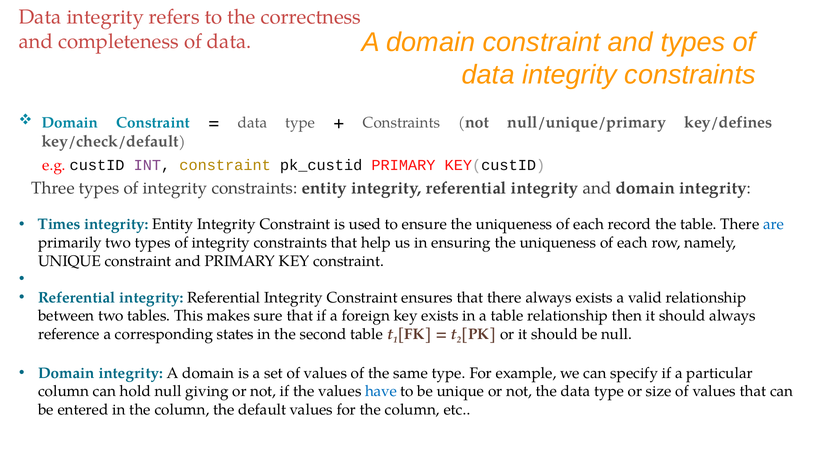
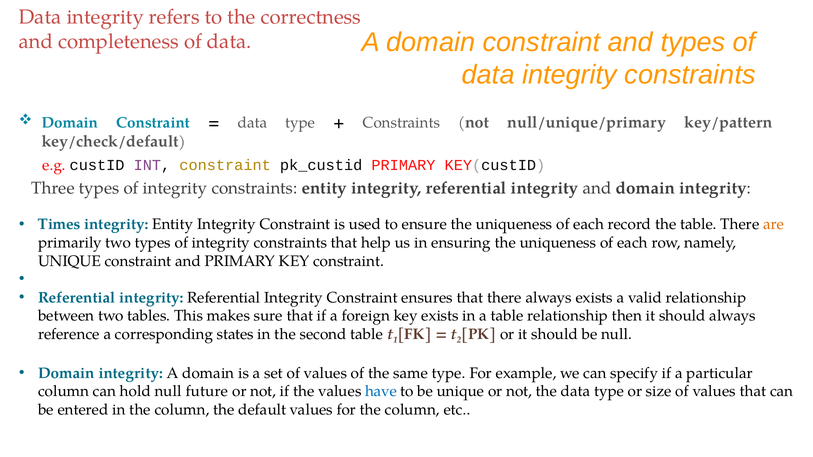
key/defines: key/defines -> key/pattern (728, 122)
are colour: blue -> orange (774, 225)
giving: giving -> future (207, 392)
